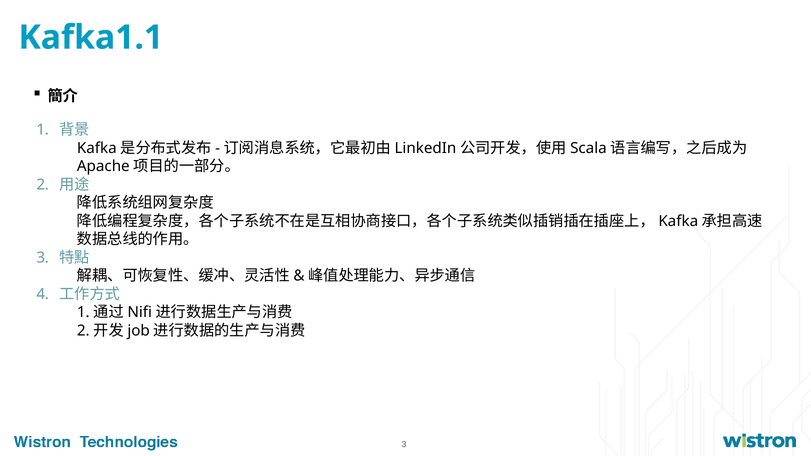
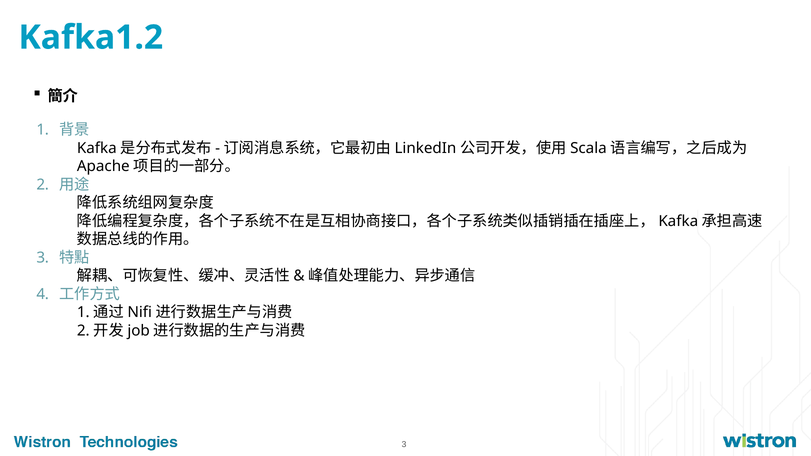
Kafka1.1: Kafka1.1 -> Kafka1.2 (91, 38)
